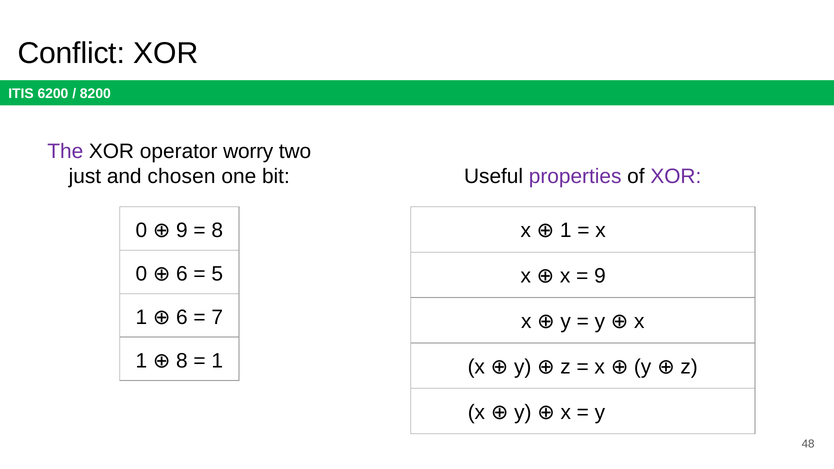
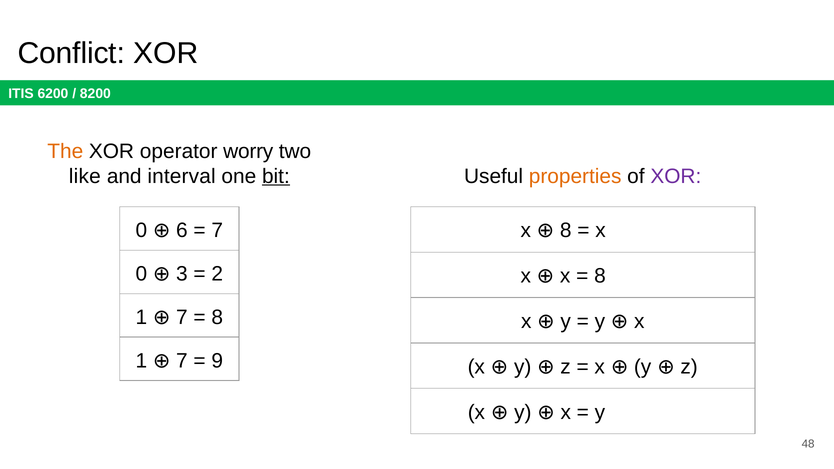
The colour: purple -> orange (65, 151)
just: just -> like (85, 176)
chosen: chosen -> interval (182, 176)
bit underline: none -> present (276, 176)
properties colour: purple -> orange (575, 176)
0 9: 9 -> 6 (182, 231)
8: 8 -> 7 (217, 231)
x 1: 1 -> 8 (566, 231)
0 6: 6 -> 3 (182, 274)
5: 5 -> 2 (217, 274)
9: 9 -> 8 (600, 276)
6: 6 -> 7 (182, 318)
7: 7 -> 8 (217, 318)
8: 8 -> 7 (182, 361)
1: 1 -> 9 (217, 361)
